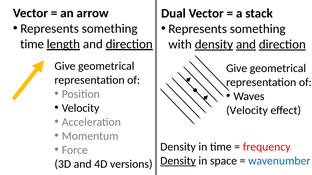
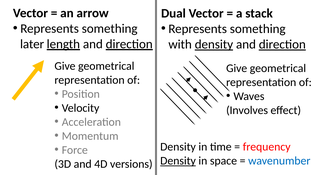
time: time -> later (32, 44)
and underline: present -> none (246, 45)
Velocity: Velocity -> Involves (247, 111)
